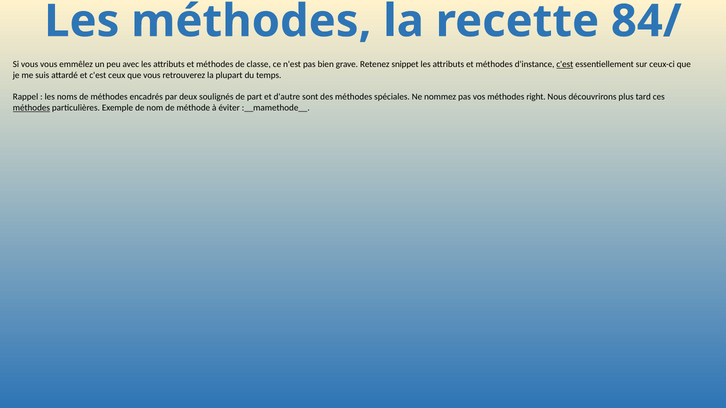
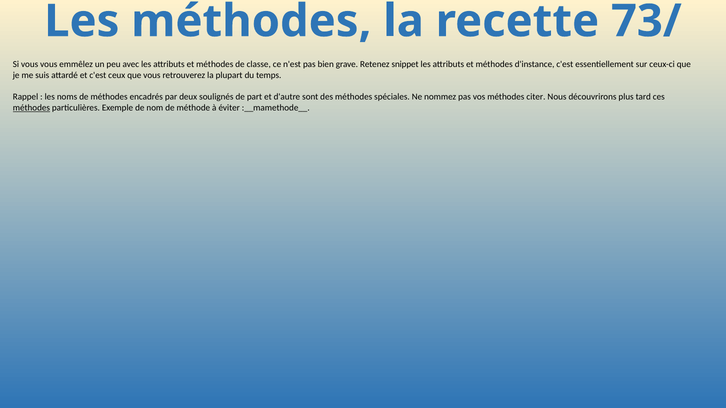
84/: 84/ -> 73/ (646, 21)
c'est underline: present -> none (565, 64)
right: right -> citer (536, 97)
